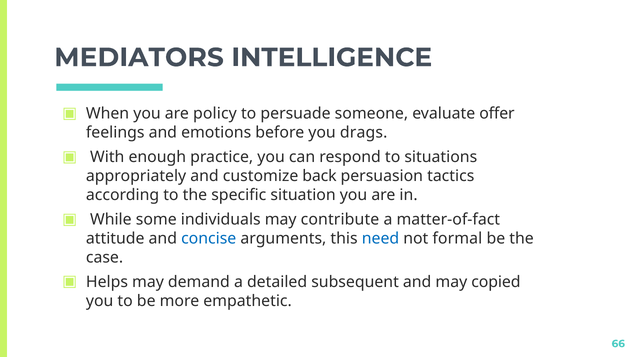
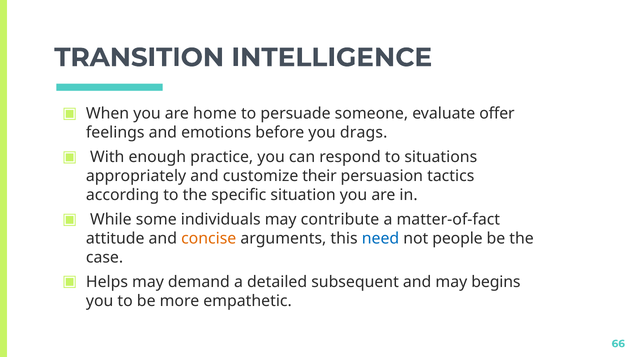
MEDIATORS: MEDIATORS -> TRANSITION (139, 57)
policy: policy -> home (215, 114)
back: back -> their (319, 176)
concise colour: blue -> orange (209, 238)
formal: formal -> people (458, 238)
copied: copied -> begins (496, 282)
